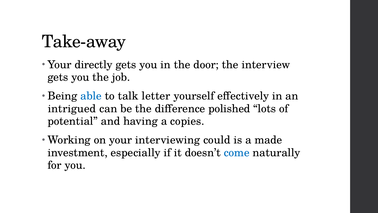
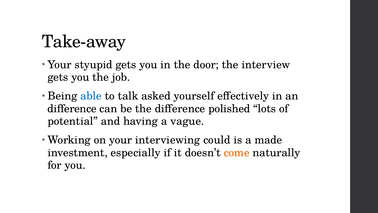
directly: directly -> styupid (94, 65)
letter: letter -> asked (156, 96)
intrigued: intrigued -> difference (72, 108)
copies: copies -> vague (187, 121)
come colour: blue -> orange (237, 152)
